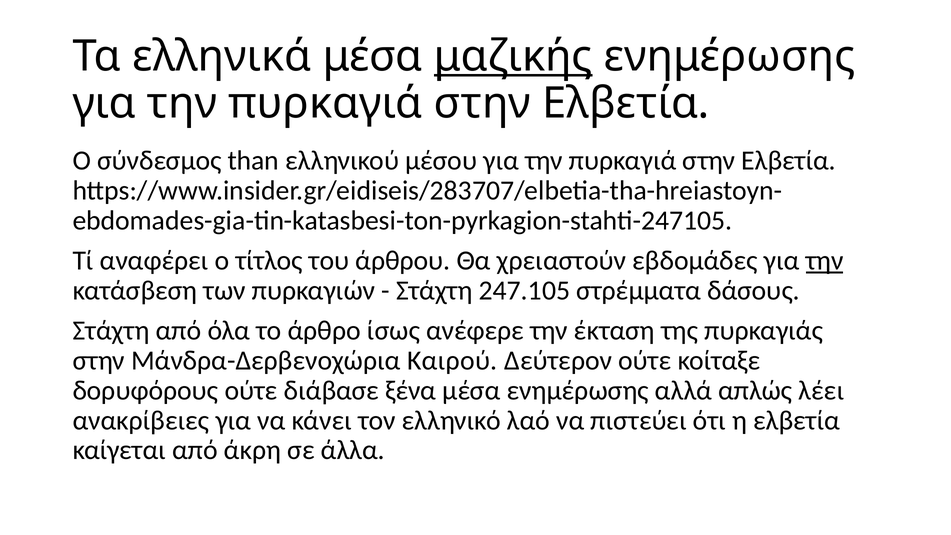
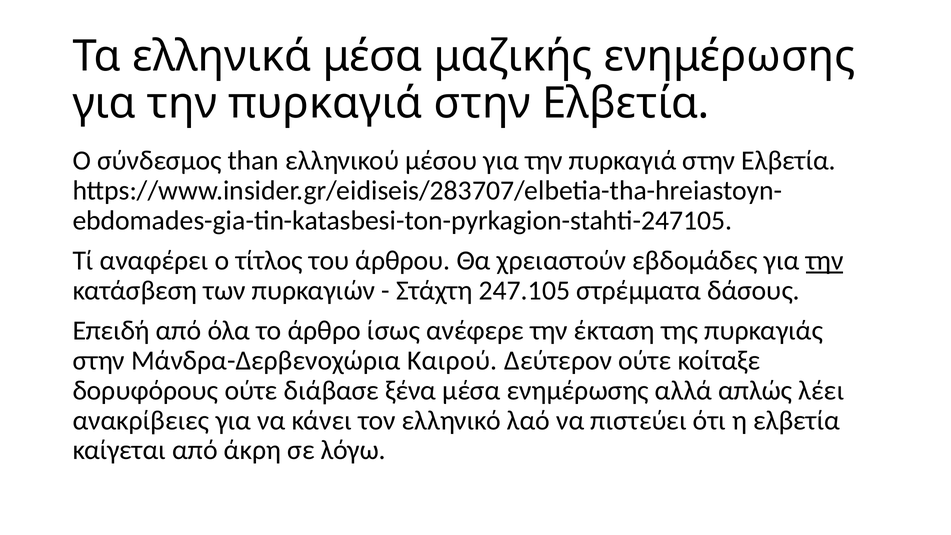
μαζικής underline: present -> none (513, 56)
Στάχτη: Στάχτη -> Επειδή (111, 330)
άλλα: άλλα -> λόγω (353, 450)
